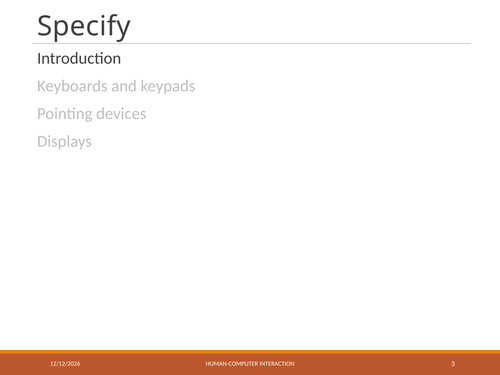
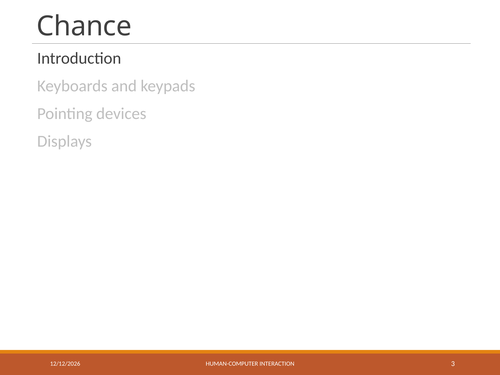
Specify: Specify -> Chance (84, 26)
